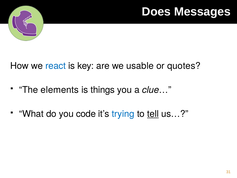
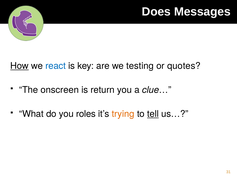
How underline: none -> present (19, 66)
usable: usable -> testing (140, 66)
elements: elements -> onscreen (60, 90)
things: things -> return (103, 90)
code: code -> roles (86, 114)
trying colour: blue -> orange (123, 114)
